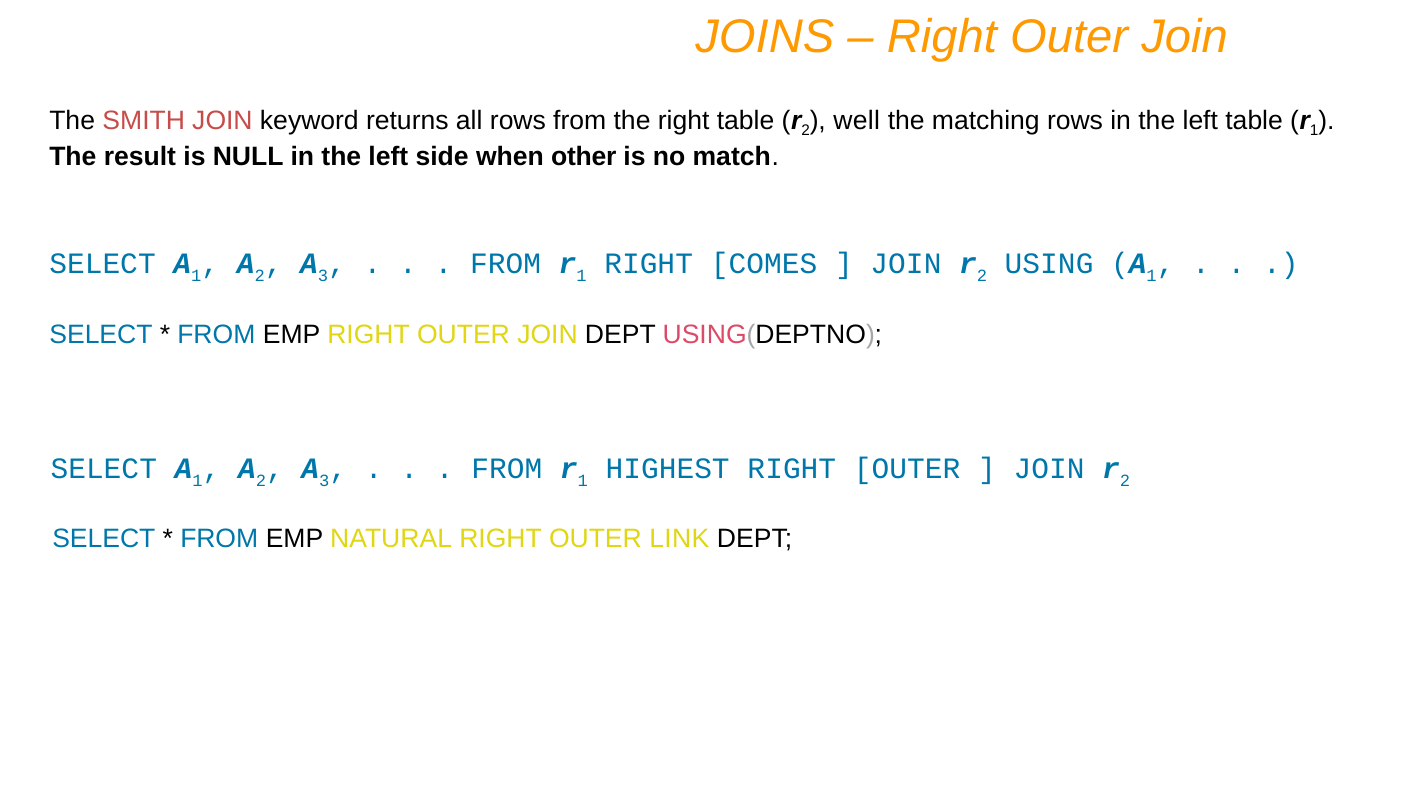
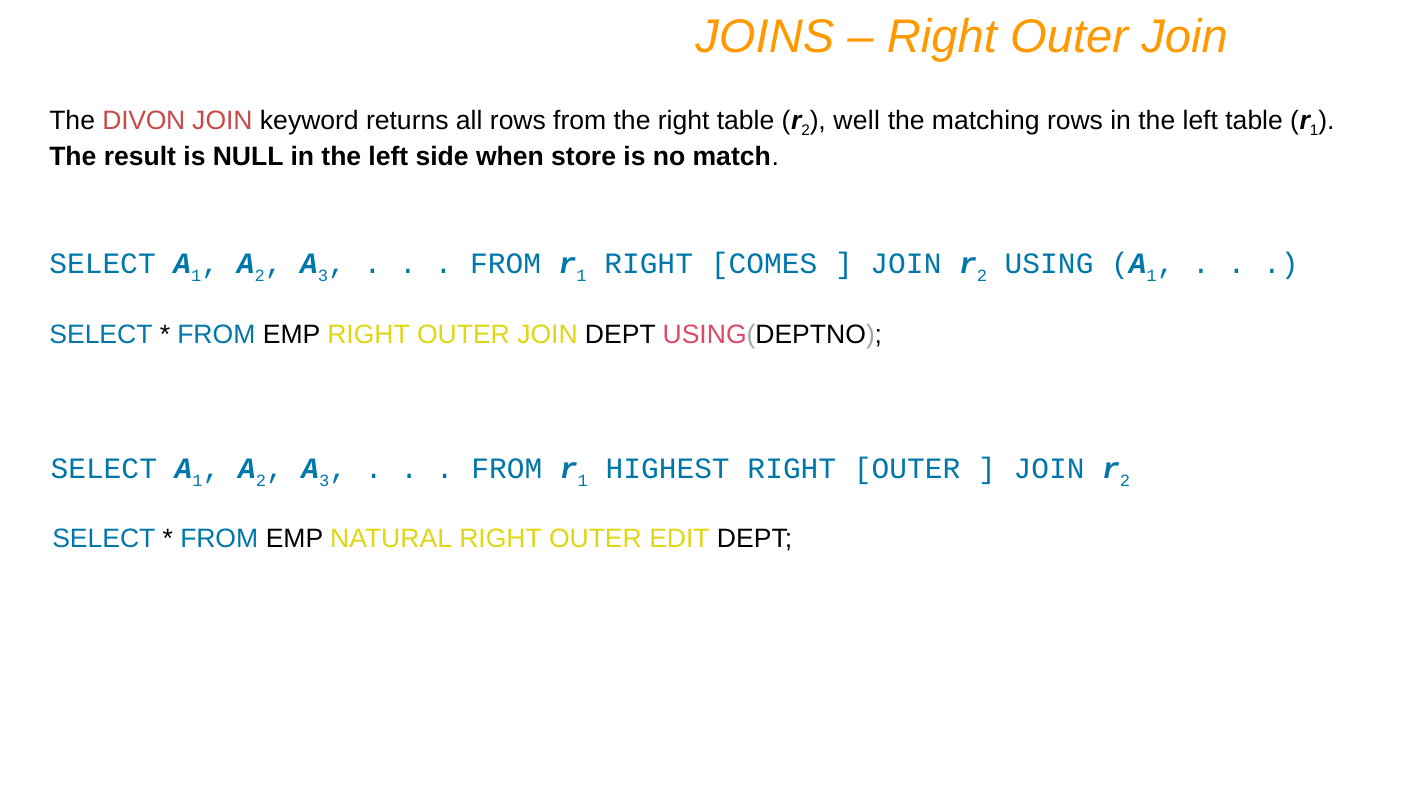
SMITH: SMITH -> DIVON (144, 120)
other: other -> store (584, 157)
LINK: LINK -> EDIT (679, 538)
